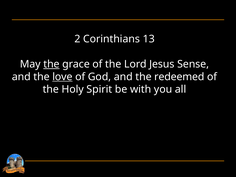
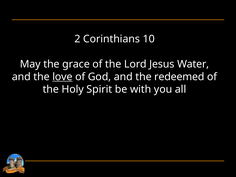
13: 13 -> 10 (149, 39)
the underline: present -> none (51, 64)
Sense: Sense -> Water (193, 64)
